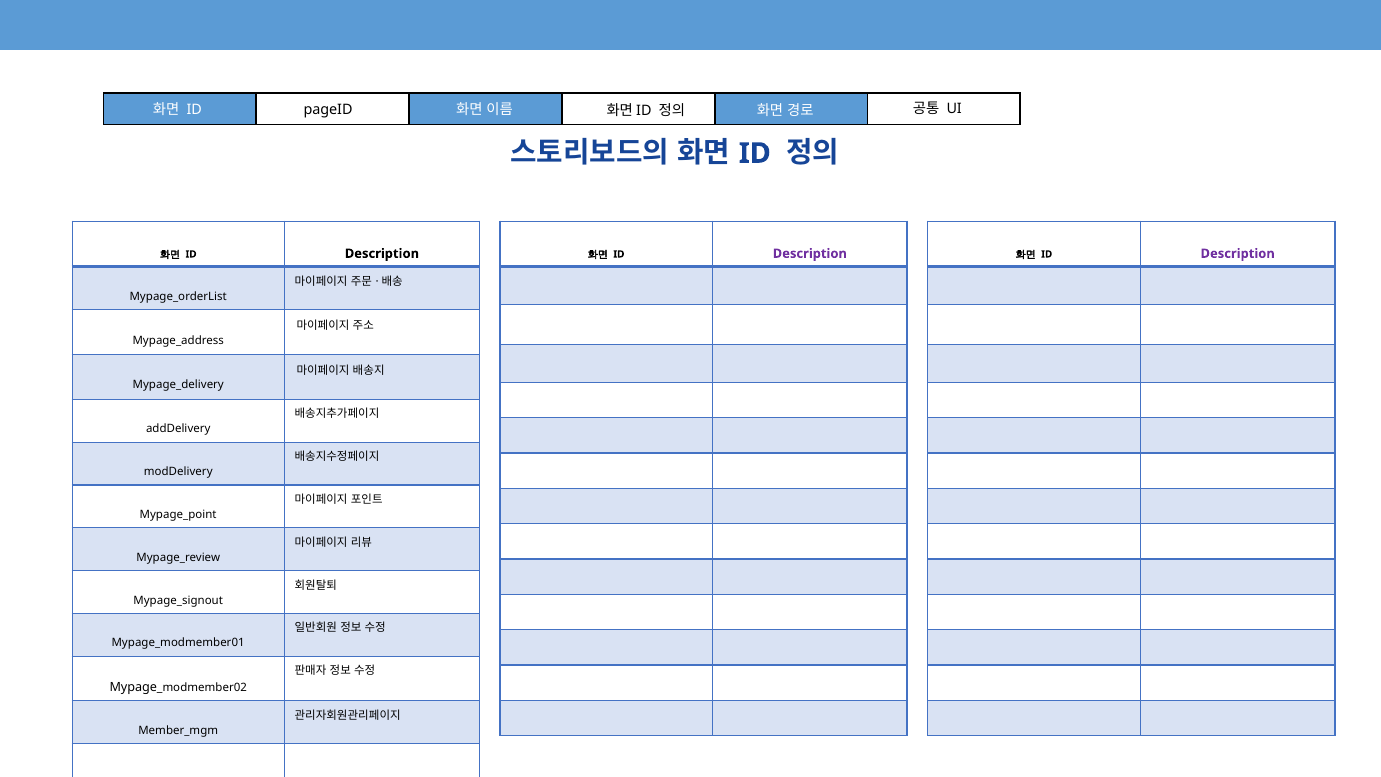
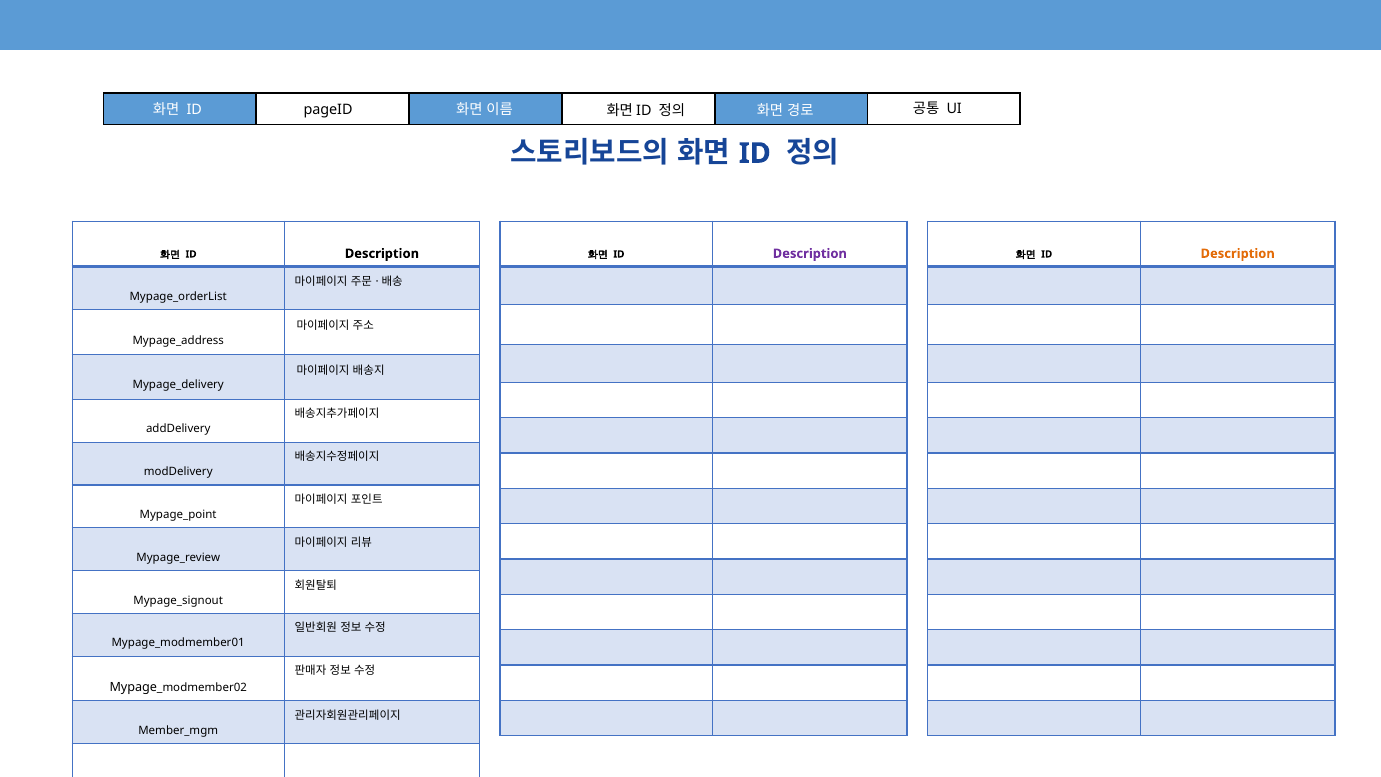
Description colour: purple -> orange (1238, 254)
